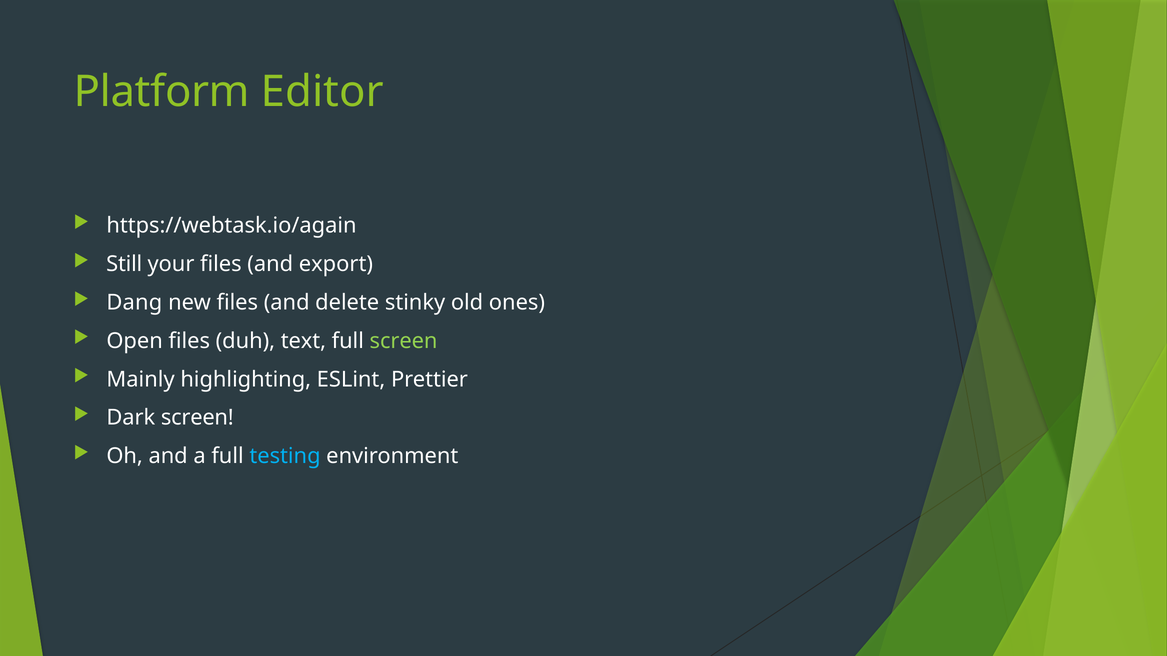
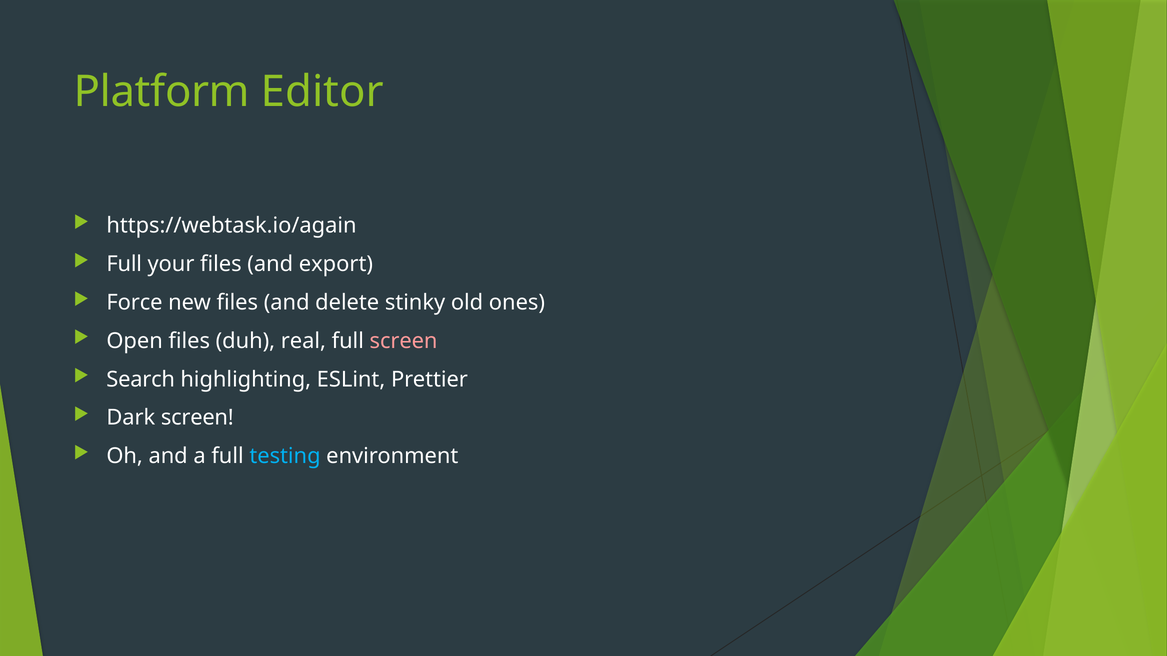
Still: Still -> Full (124, 264)
Dang: Dang -> Force (134, 303)
text: text -> real (303, 341)
screen colour: light green -> pink (404, 341)
Mainly: Mainly -> Search (141, 380)
